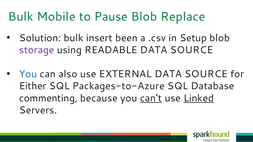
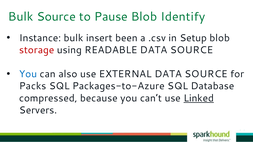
Bulk Mobile: Mobile -> Source (56, 17)
Replace: Replace -> Identify (183, 17)
Solution: Solution -> Instance (40, 38)
storage colour: purple -> red (37, 50)
Either: Either -> Packs (33, 86)
commenting: commenting -> compressed (48, 98)
can’t underline: present -> none (151, 98)
